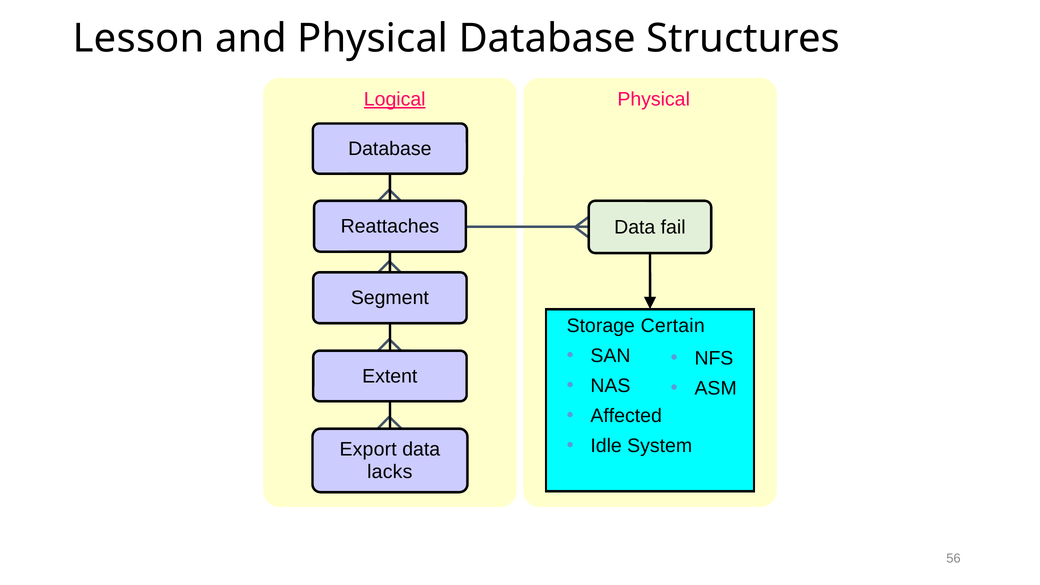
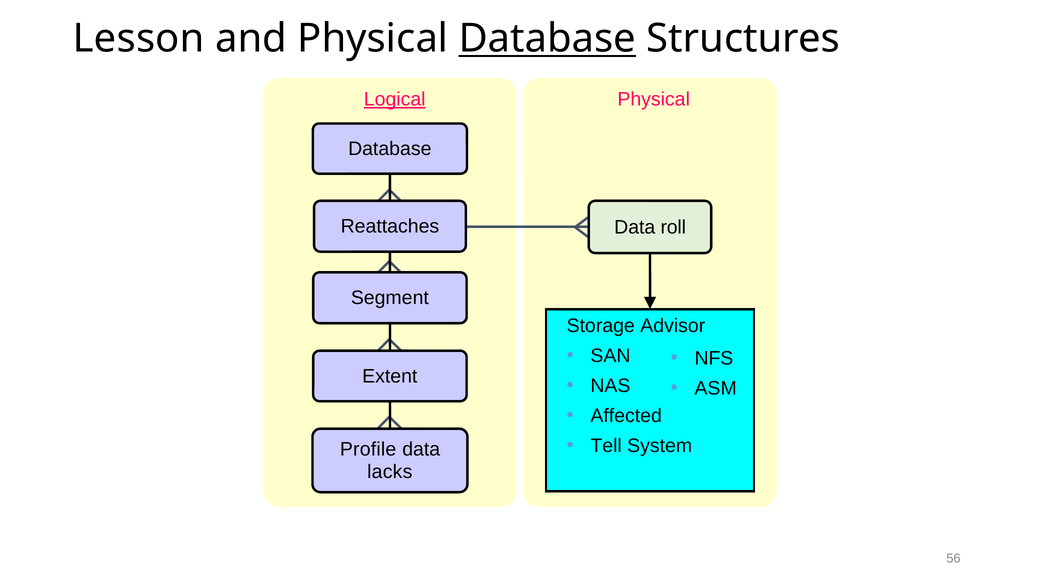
Database underline: none -> present (547, 39)
fail: fail -> roll (673, 227)
Certain: Certain -> Advisor (673, 326)
Idle: Idle -> Tell (606, 446)
Export: Export -> Profile (368, 450)
